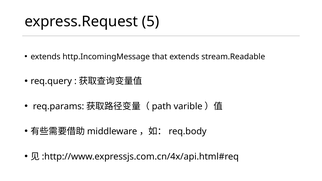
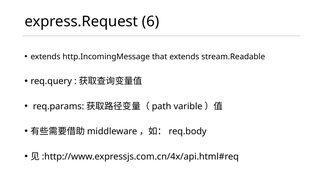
5: 5 -> 6 (151, 21)
